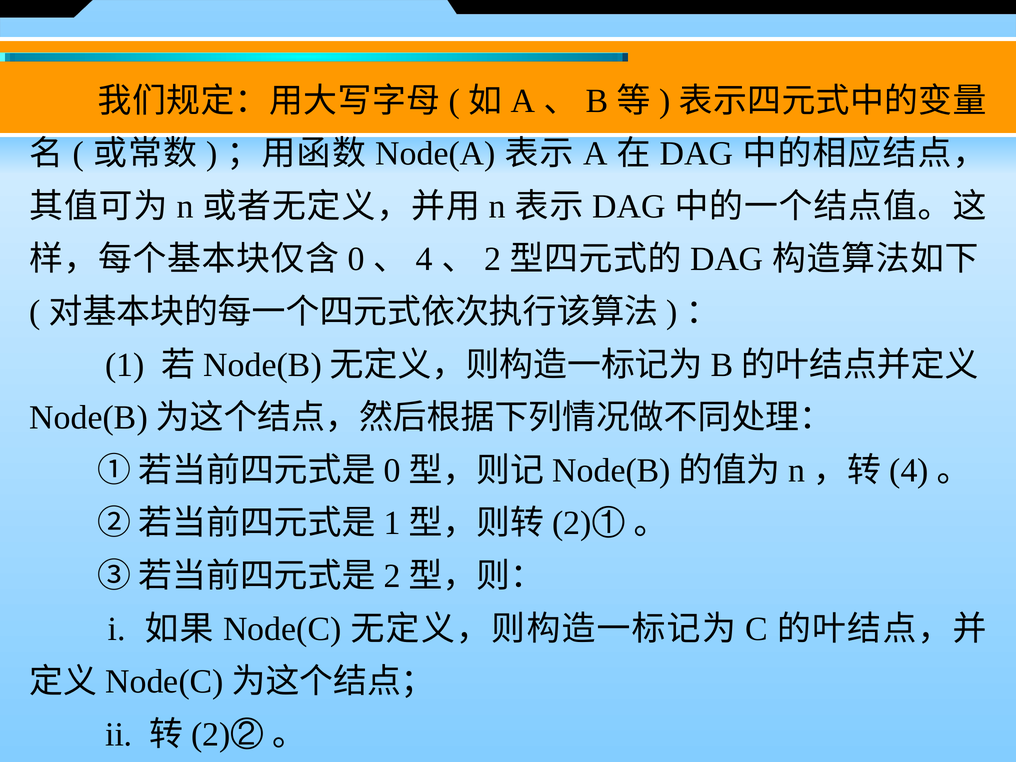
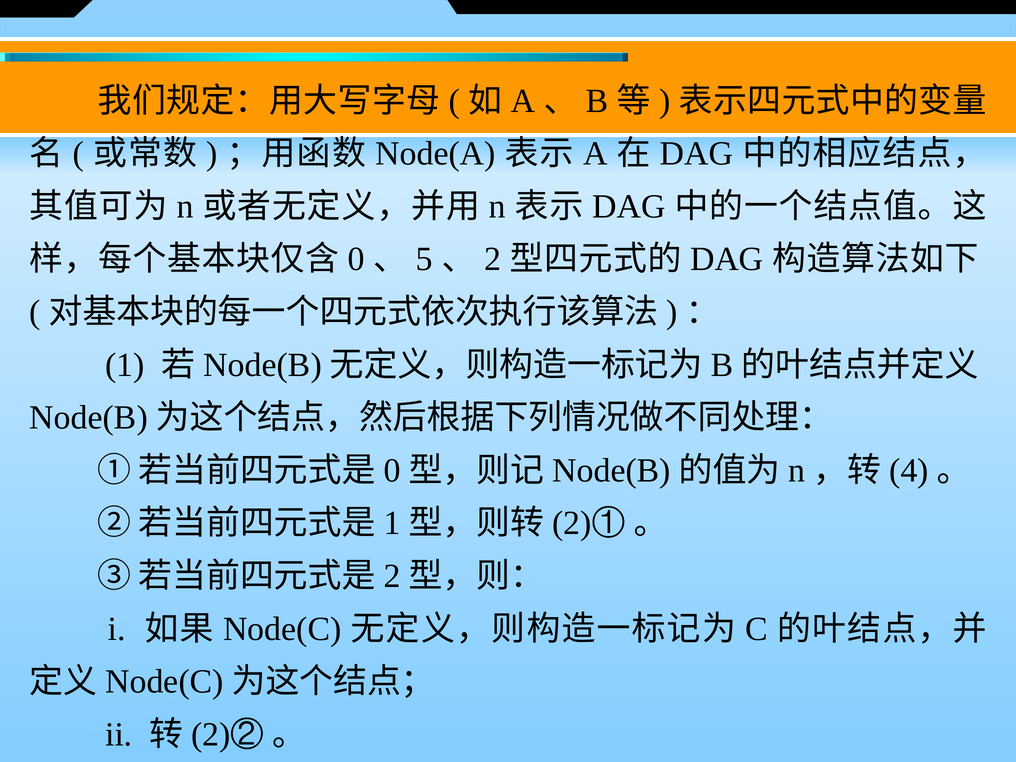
4: 4 -> 5 (424, 259)
